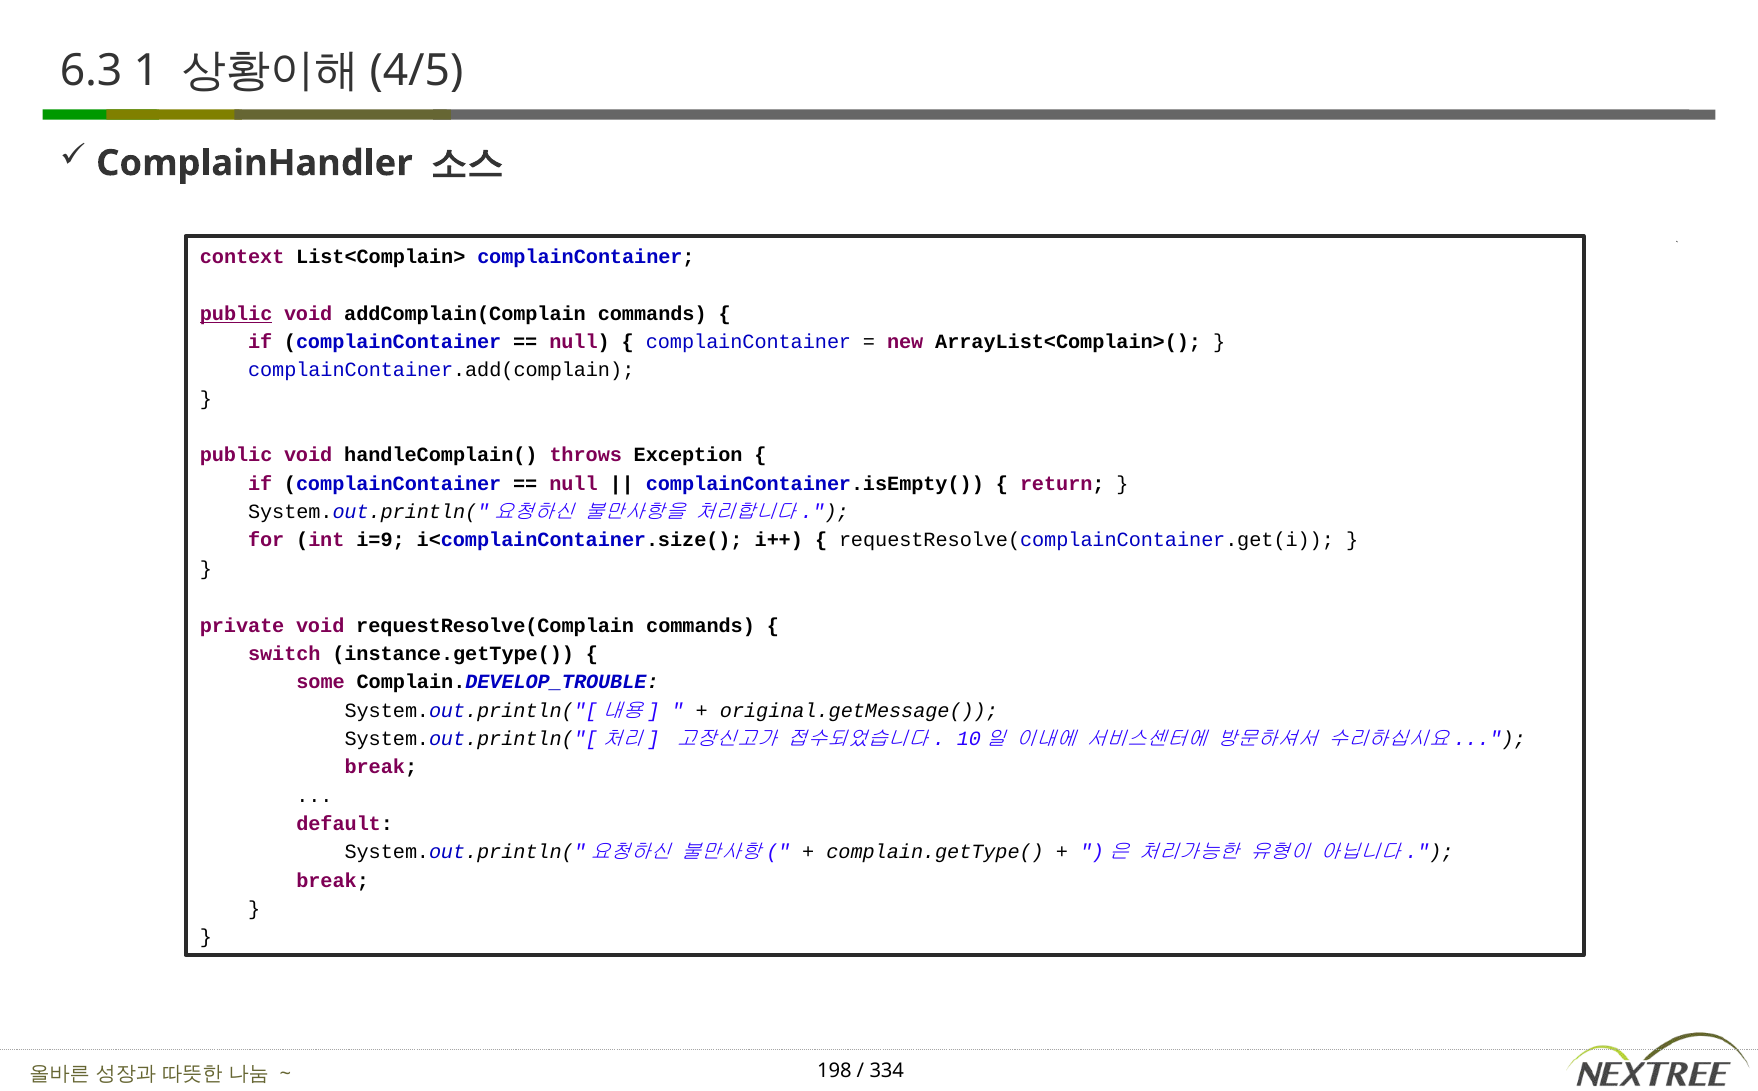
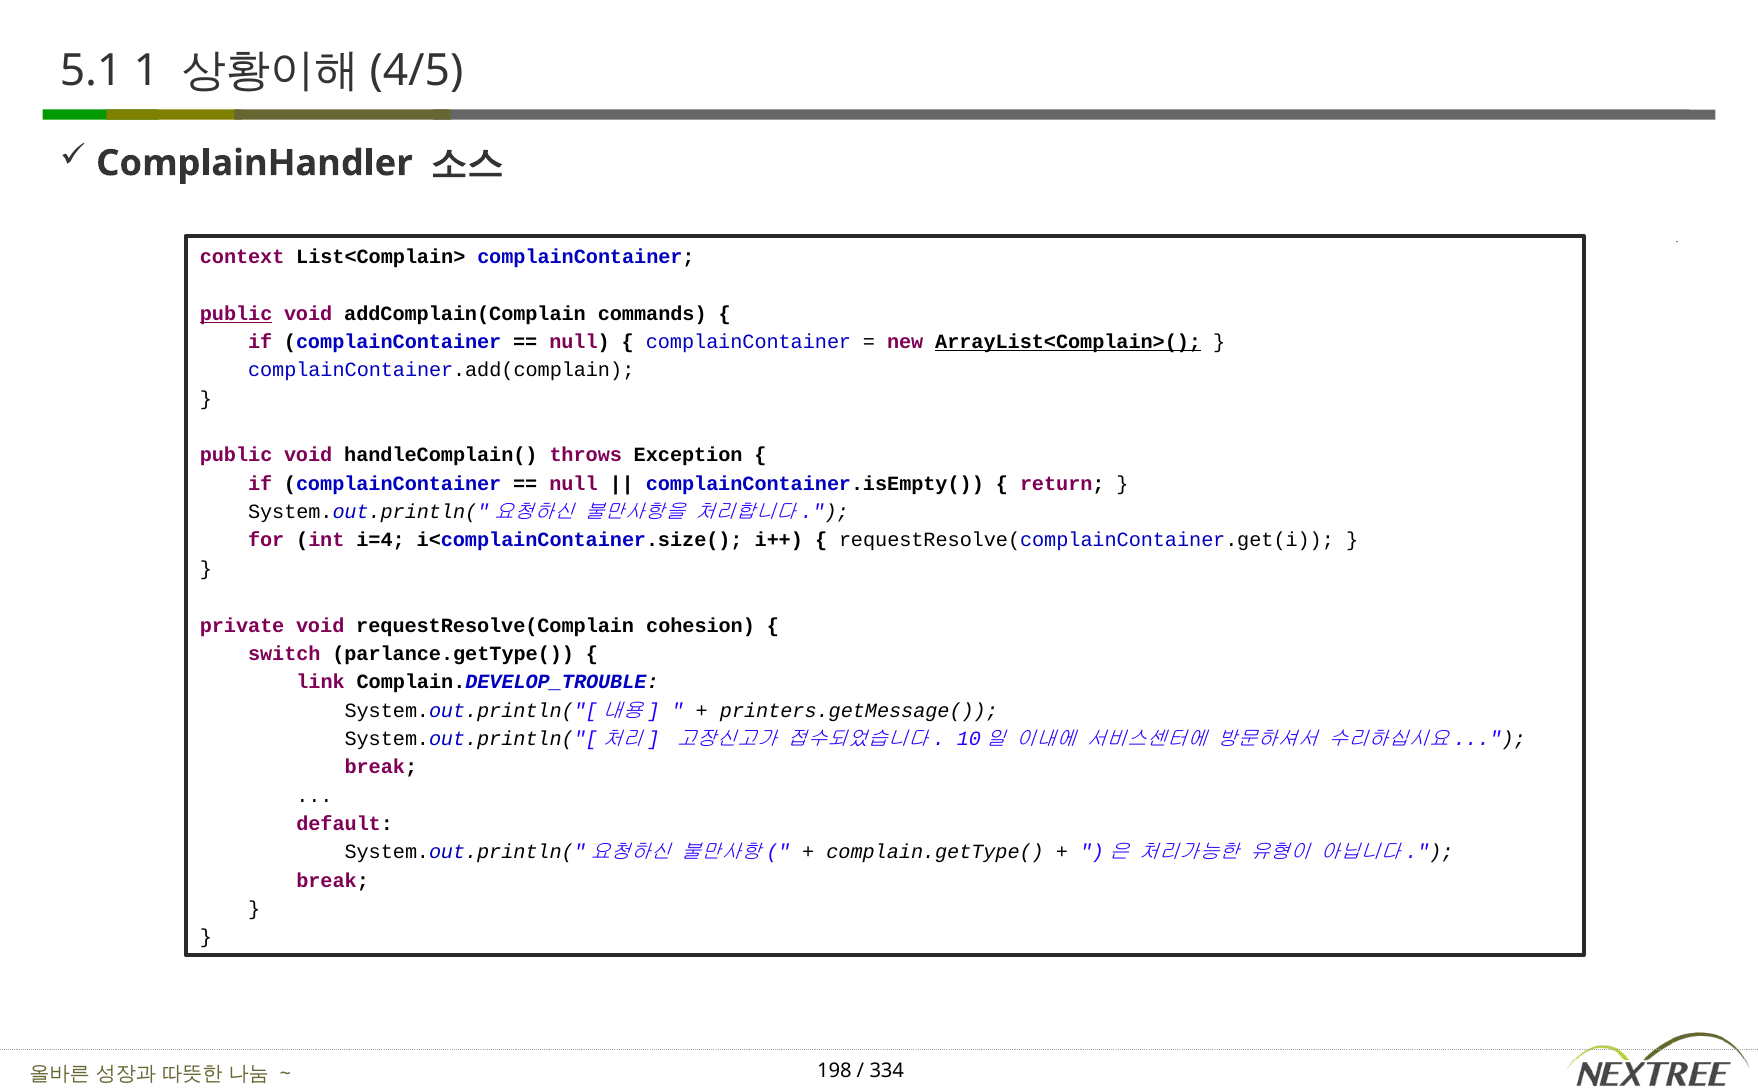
6.3: 6.3 -> 5.1 (91, 71)
ArrayList<Complain>( underline: none -> present (1068, 342)
i=9: i=9 -> i=4 (381, 540)
requestResolve(Complain commands: commands -> cohesion (701, 625)
instance.getType(: instance.getType( -> parlance.getType( (453, 654)
some: some -> link (321, 682)
original.getMessage(: original.getMessage( -> printers.getMessage( (859, 711)
